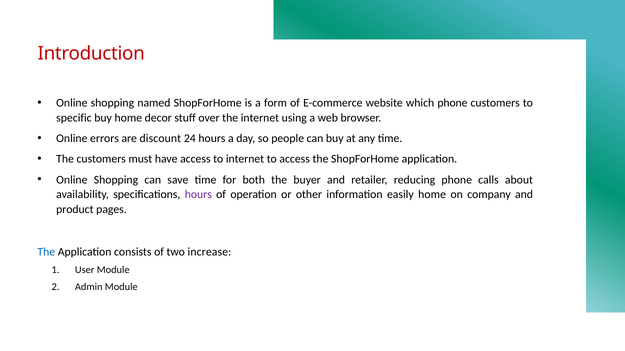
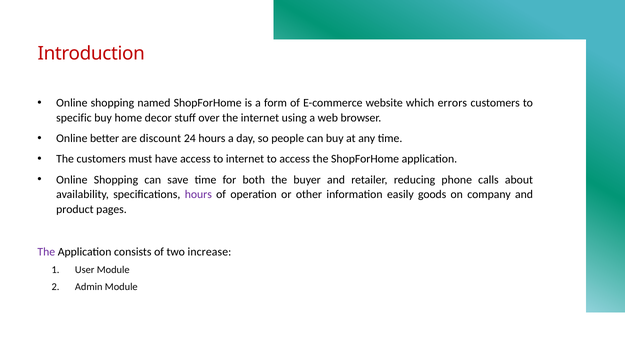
which phone: phone -> errors (452, 103)
errors: errors -> better (105, 139)
easily home: home -> goods (432, 195)
The colour: blue -> purple (46, 252)
